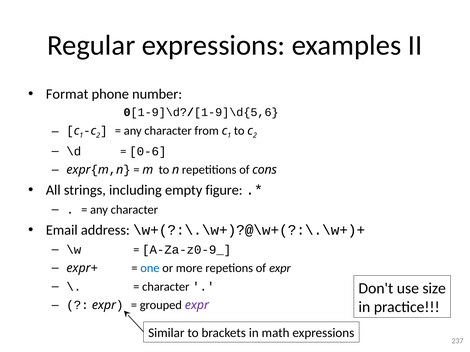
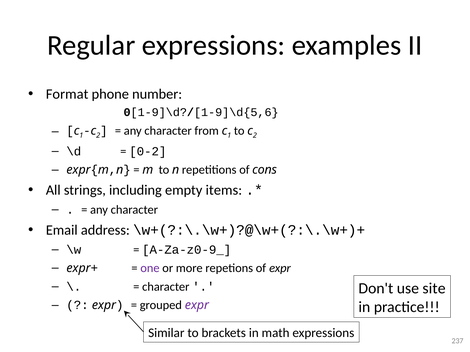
0-6: 0-6 -> 0-2 (148, 152)
figure: figure -> items (224, 191)
one colour: blue -> purple (150, 269)
size: size -> site (434, 289)
